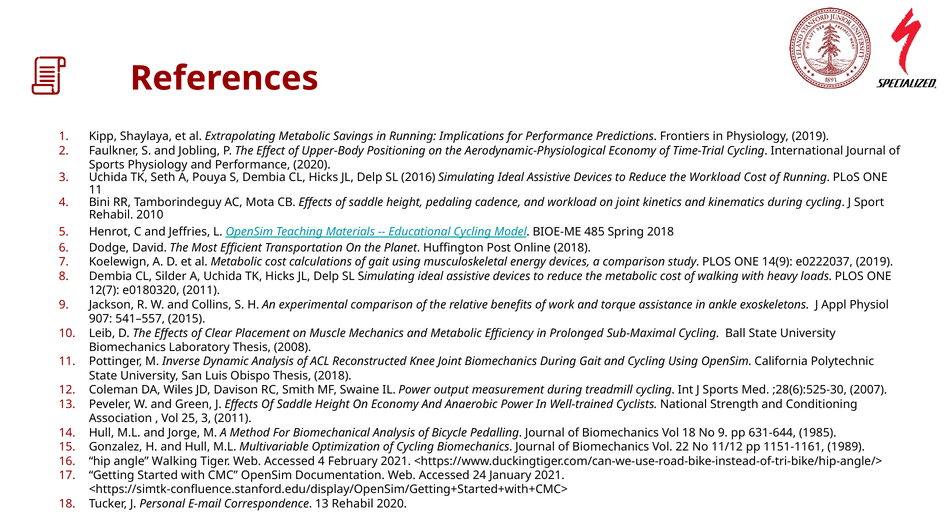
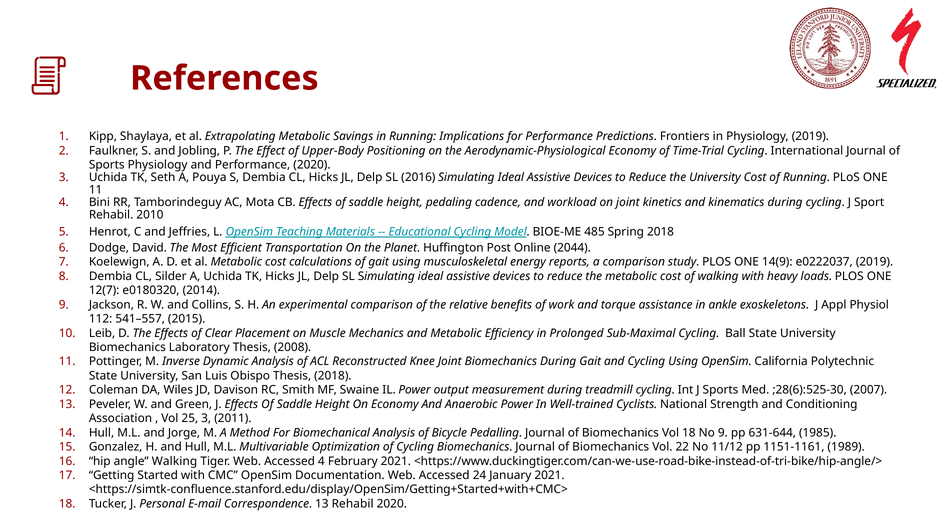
the Workload: Workload -> University (715, 177)
Online 2018: 2018 -> 2044 (572, 248)
energy devices: devices -> reports (569, 262)
e0180320 2011: 2011 -> 2014 (201, 290)
907: 907 -> 112 (101, 319)
